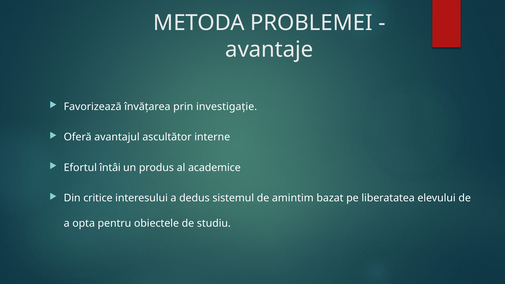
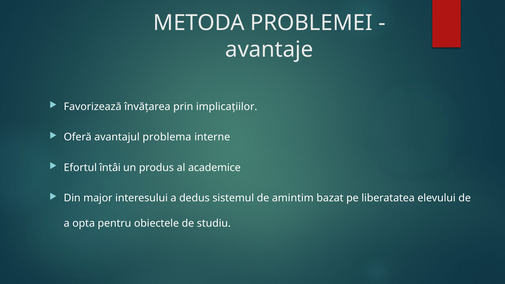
investigație: investigație -> implicațiilor (227, 107)
ascultător: ascultător -> problema (167, 137)
critice: critice -> major (98, 198)
